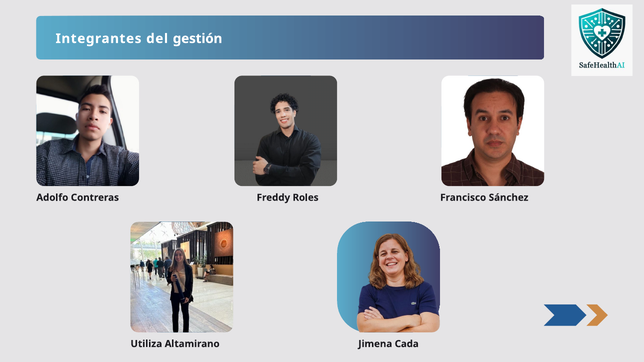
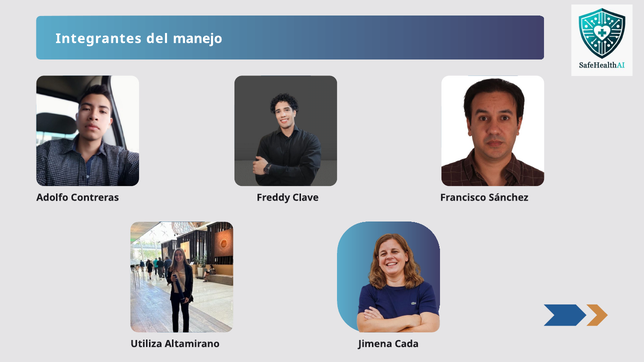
gestión: gestión -> manejo (198, 39)
Roles: Roles -> Clave (306, 198)
